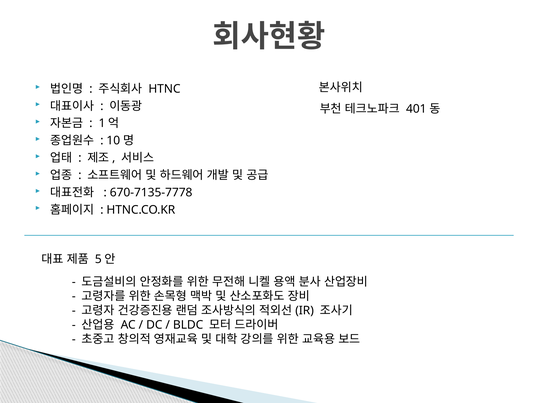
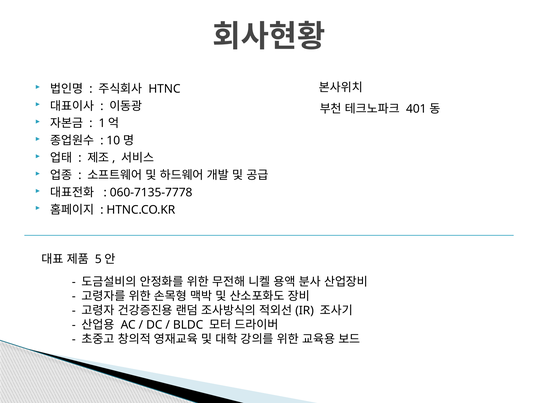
670-7135-7778: 670-7135-7778 -> 060-7135-7778 (151, 193)
